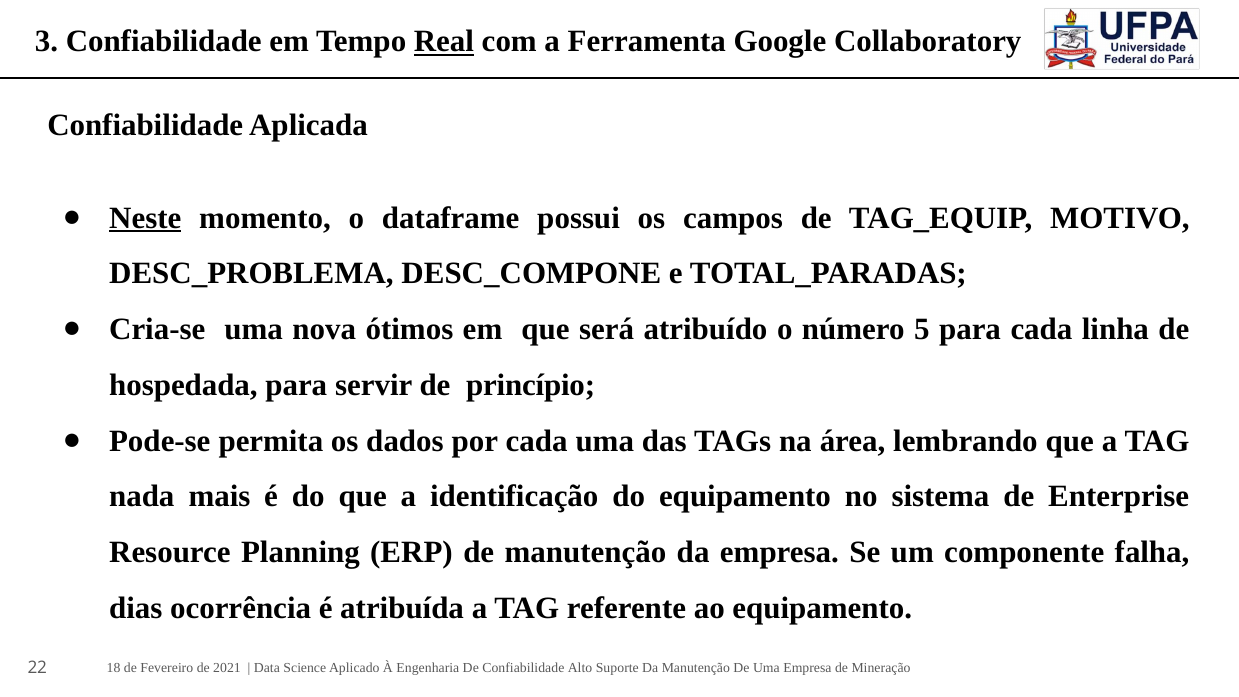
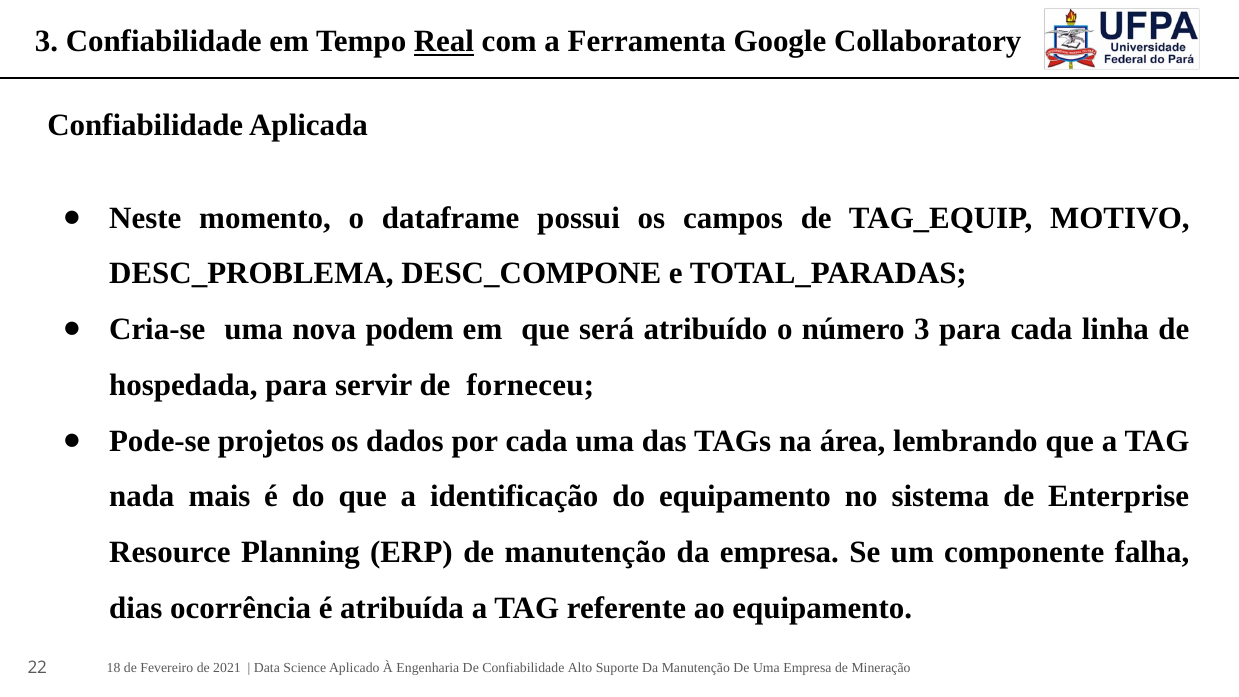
Neste underline: present -> none (145, 218)
ótimos: ótimos -> podem (410, 329)
número 5: 5 -> 3 (922, 329)
princípio: princípio -> forneceu (530, 385)
permita: permita -> projetos (271, 441)
